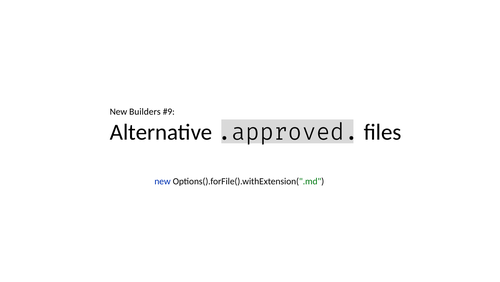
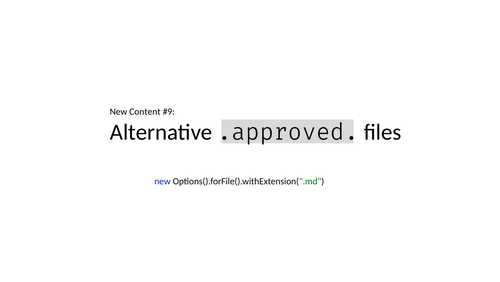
Builders: Builders -> Content (145, 111)
